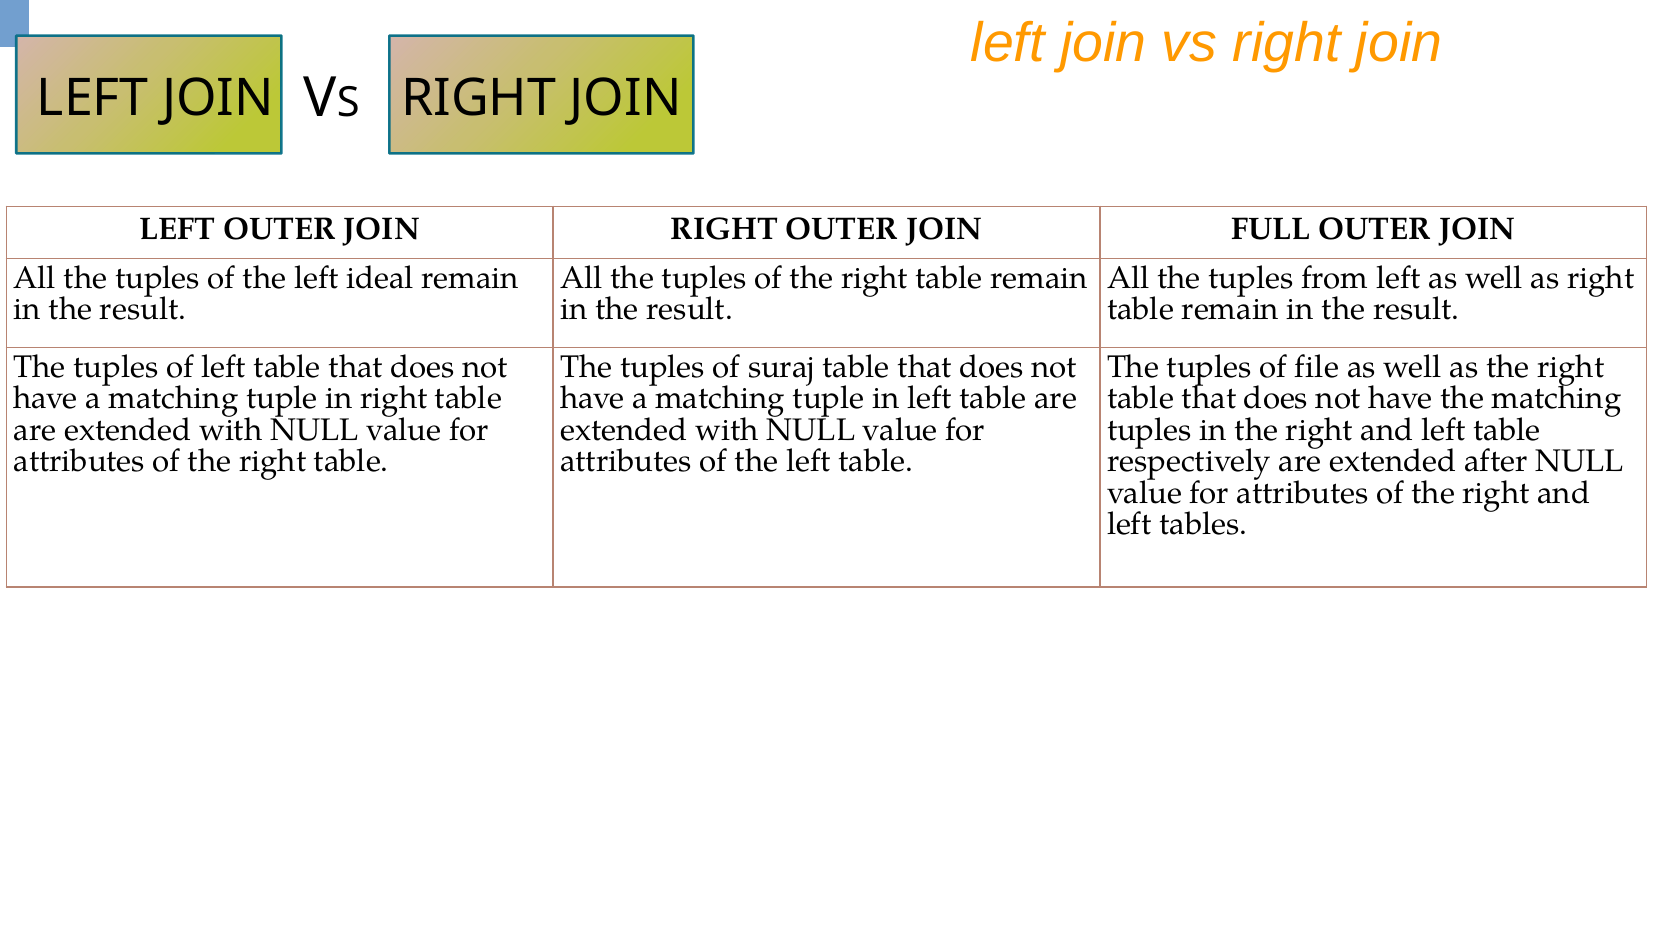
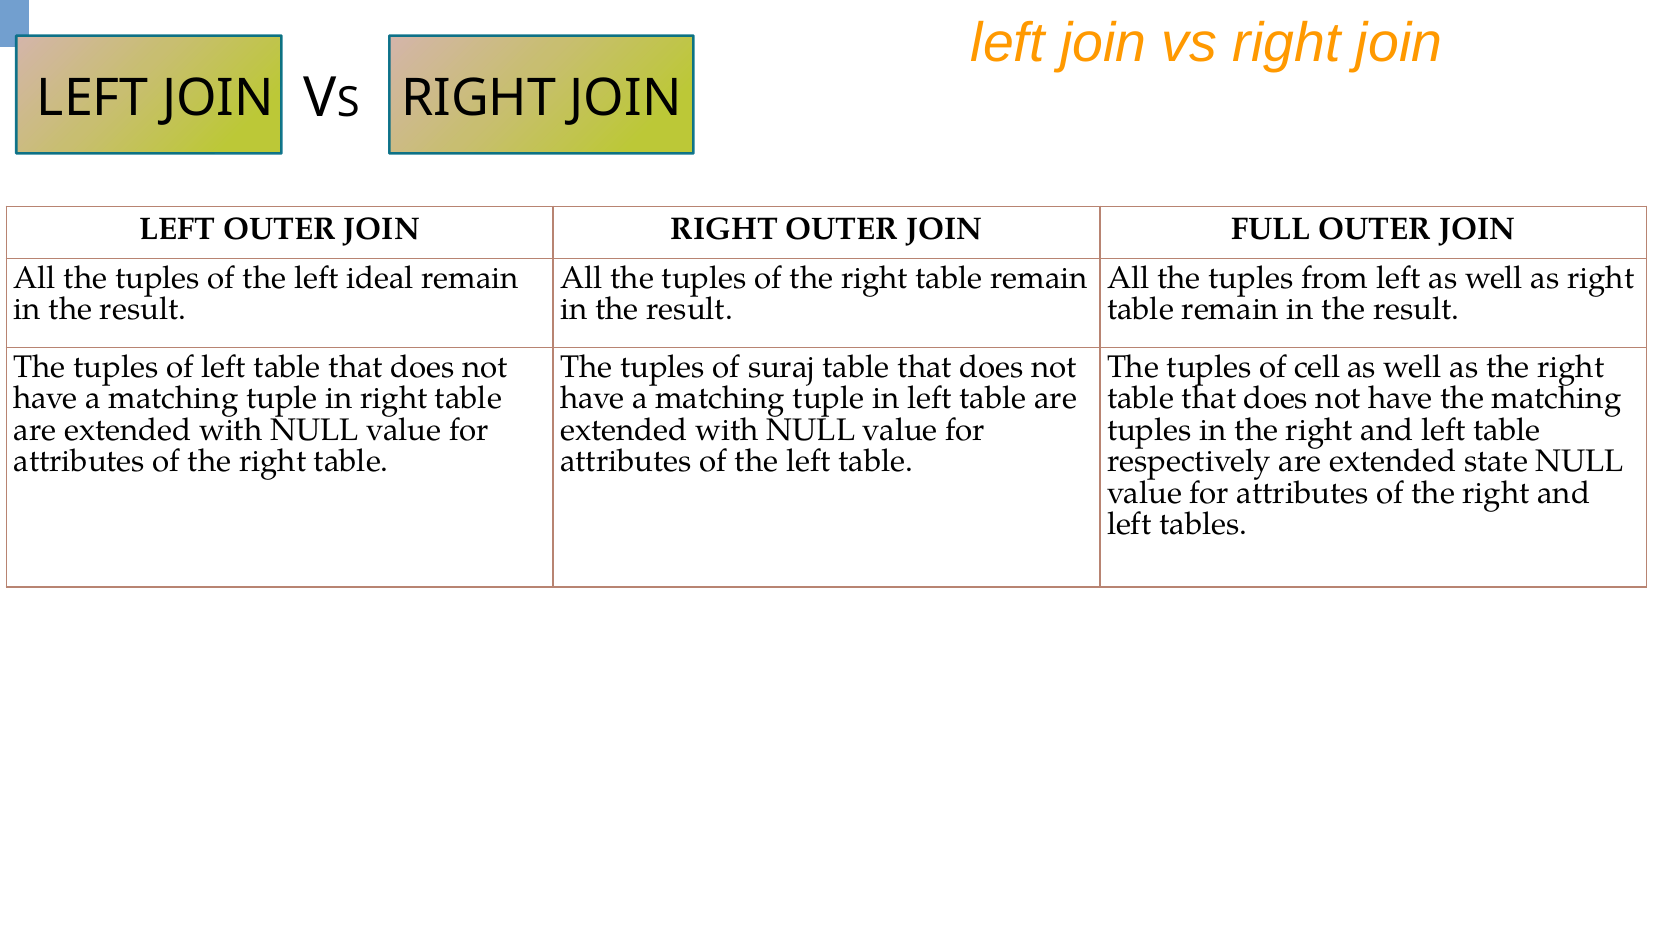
file: file -> cell (1317, 367)
after: after -> state (1496, 461)
